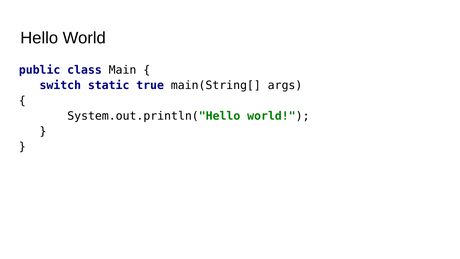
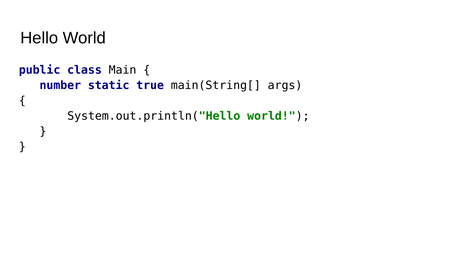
switch: switch -> number (60, 85)
